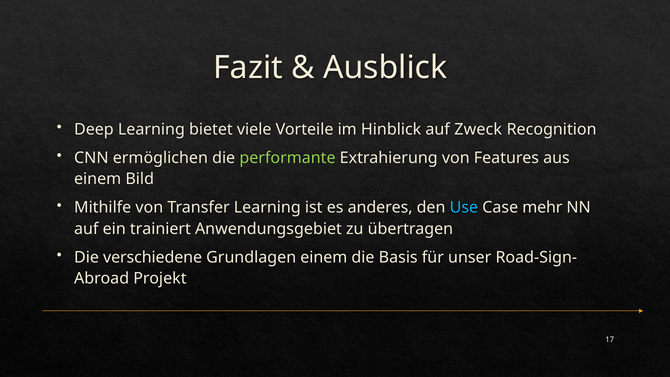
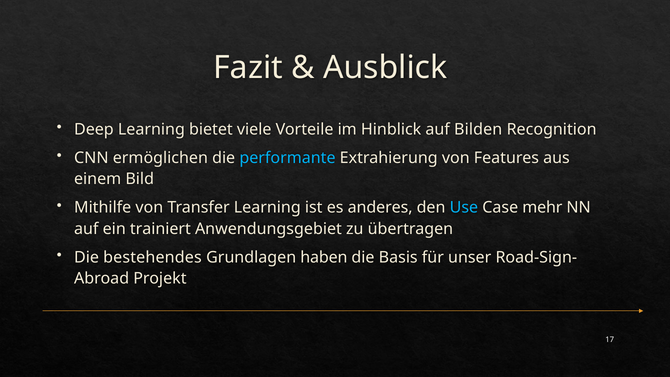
Zweck: Zweck -> Bilden (478, 129)
performante colour: light green -> light blue (287, 158)
verschiedene: verschiedene -> bestehendes (152, 257)
Grundlagen einem: einem -> haben (324, 257)
